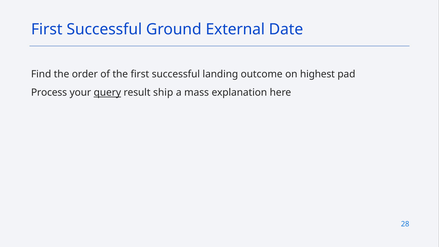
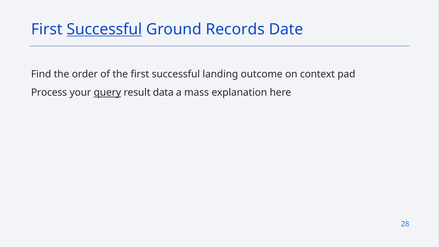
Successful underline: none -> present (104, 29)
External: External -> Records (235, 29)
highest: highest -> context (317, 74)
ship: ship -> data (163, 93)
